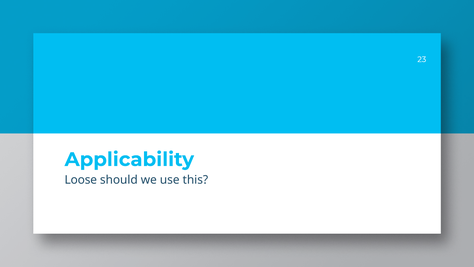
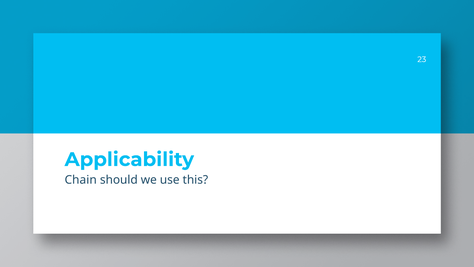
Loose: Loose -> Chain (81, 180)
